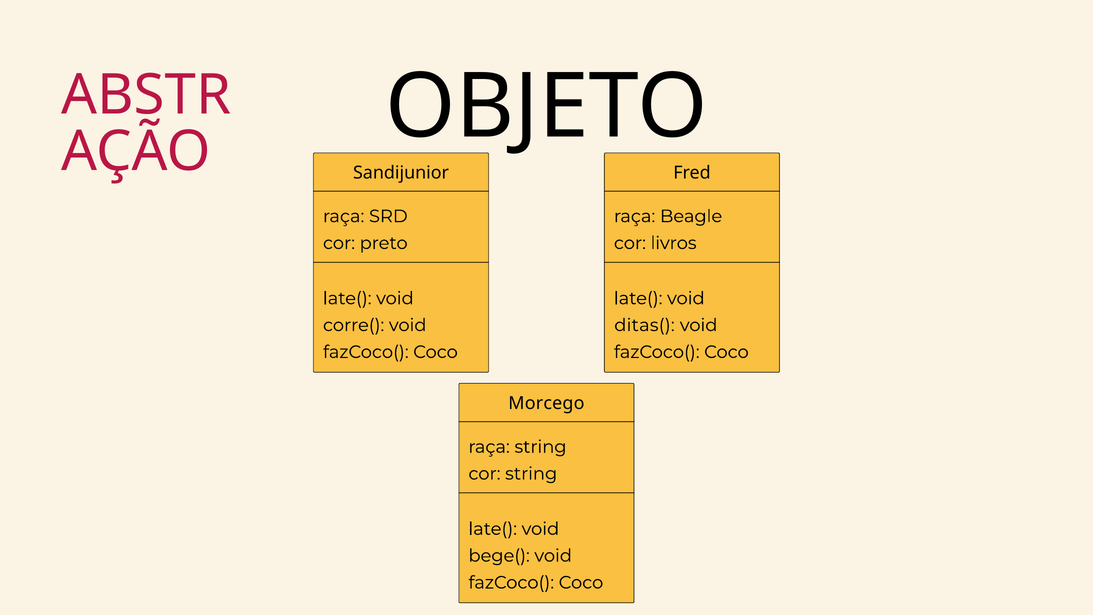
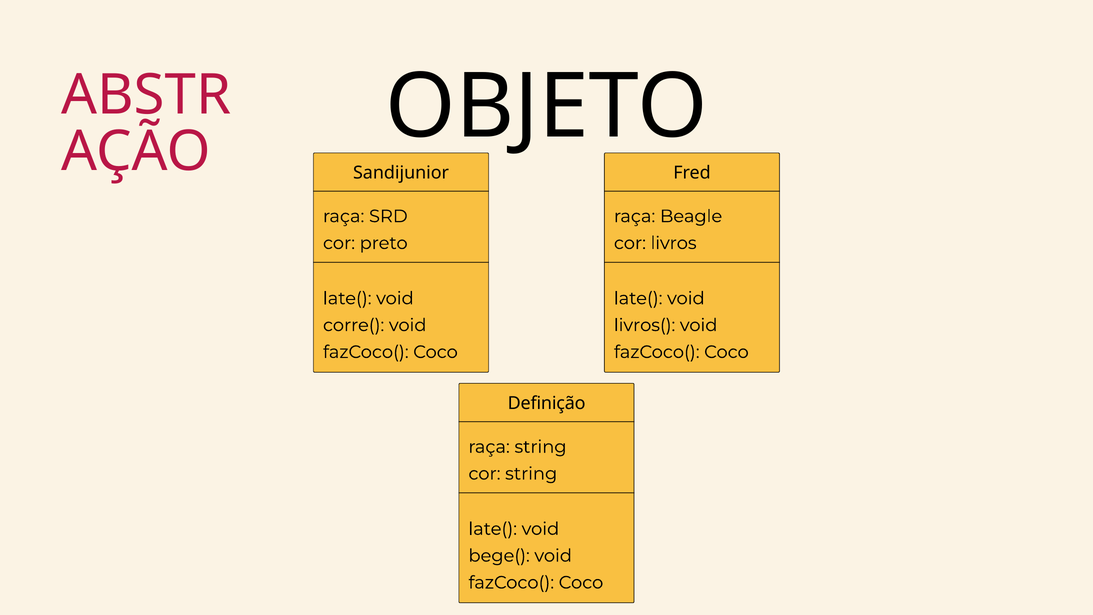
ditas(: ditas( -> livros( (645, 325)
Morcego: Morcego -> Definição (547, 403)
